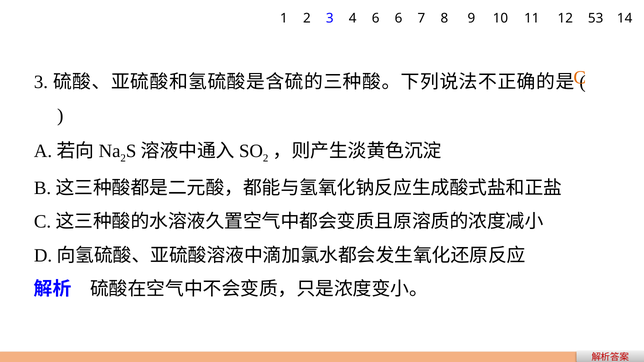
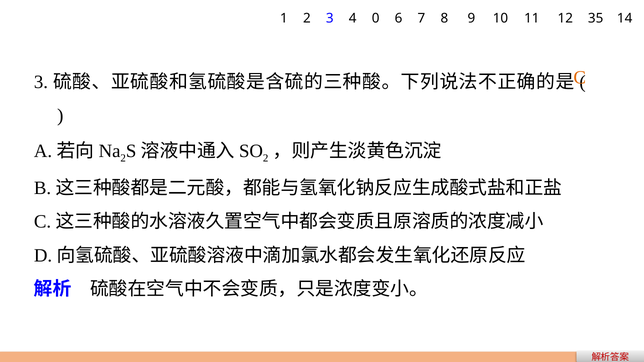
4 6: 6 -> 0 (376, 19)
53: 53 -> 35 (596, 19)
